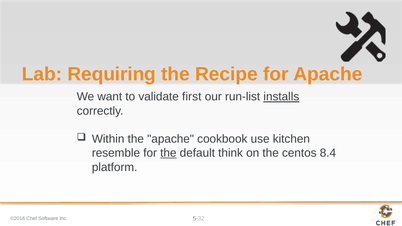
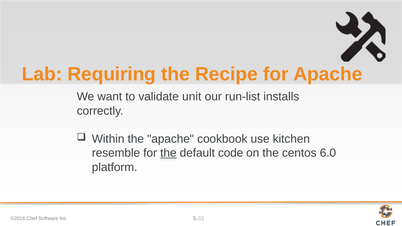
first: first -> unit (192, 97)
installs underline: present -> none (281, 97)
think: think -> code (231, 153)
8.4: 8.4 -> 6.0 (328, 153)
